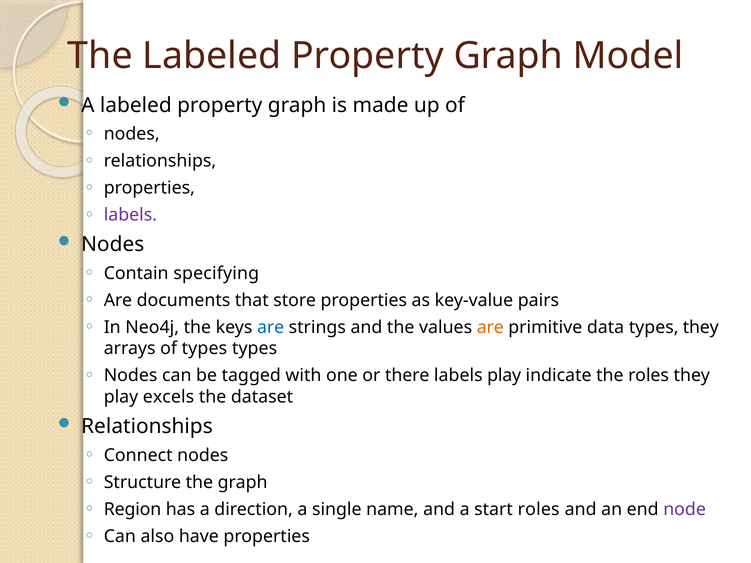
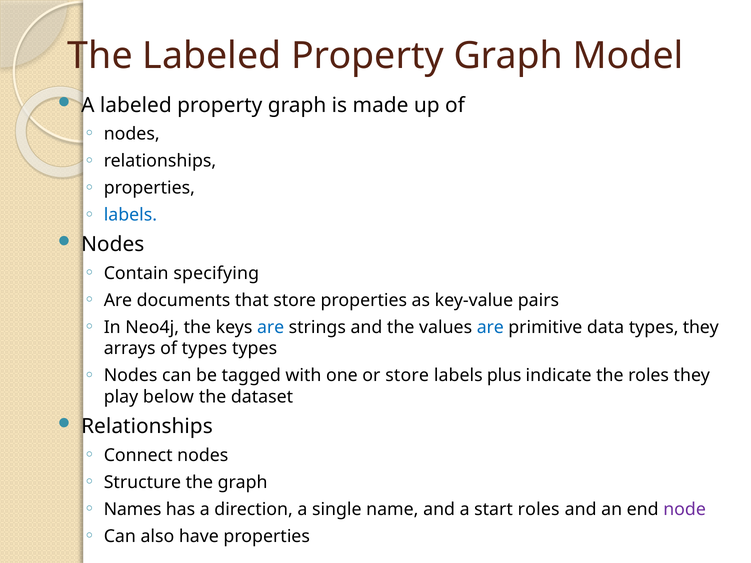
labels colour: purple -> blue (130, 215)
are colour: orange -> blue (490, 327)
or there: there -> store (407, 376)
labels play: play -> plus (504, 376)
excels: excels -> below (168, 397)
Region: Region -> Names (133, 509)
